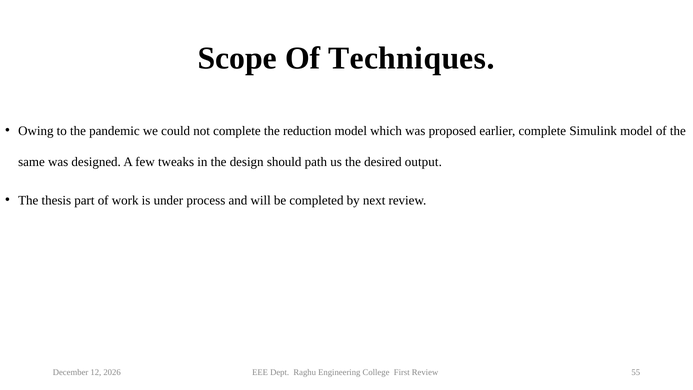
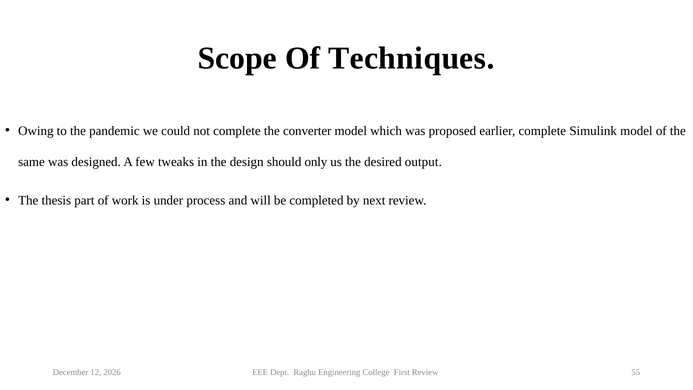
reduction: reduction -> converter (307, 131)
path: path -> only (316, 162)
